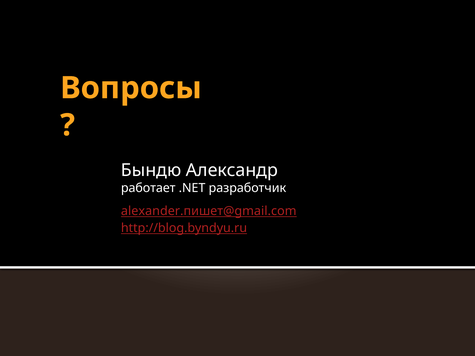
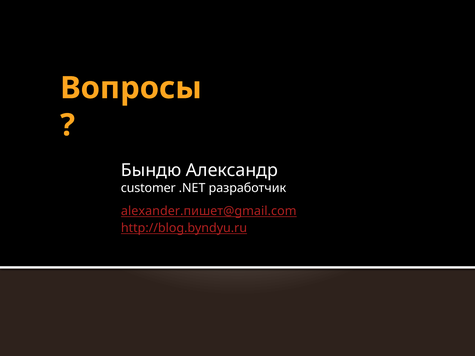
работает: работает -> customer (148, 188)
